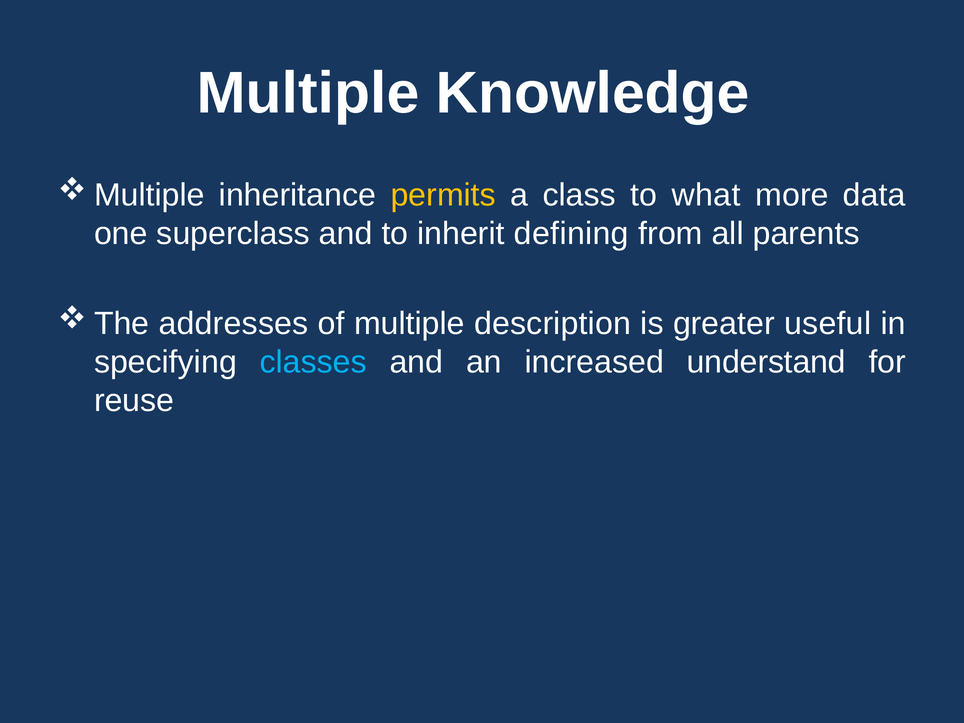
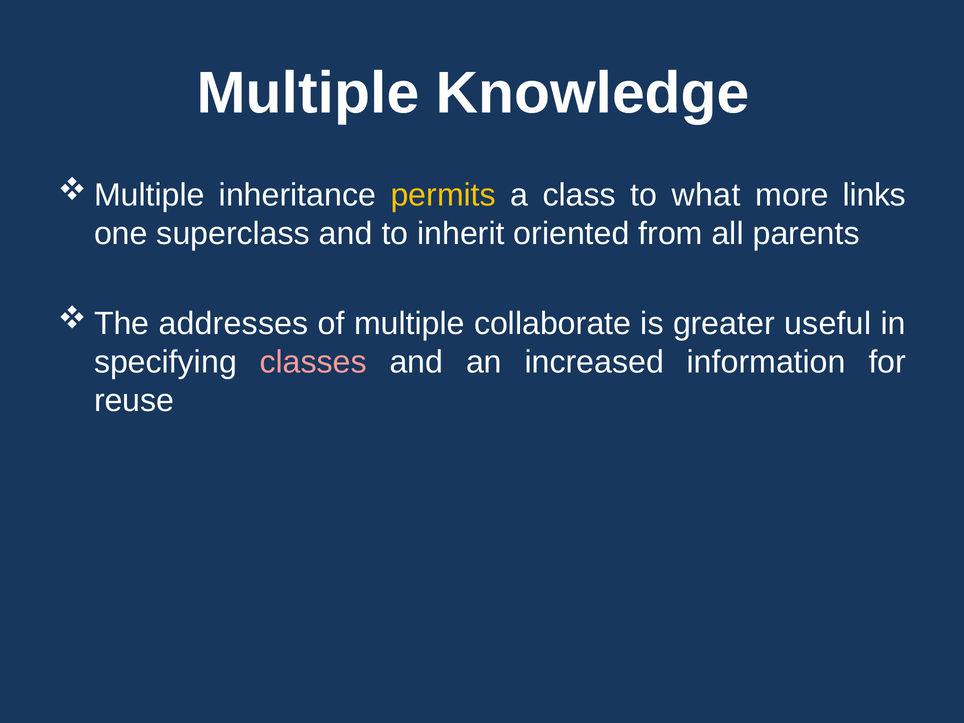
data: data -> links (874, 195)
defining: defining -> oriented (572, 234)
description: description -> collaborate (553, 324)
classes colour: light blue -> pink (313, 362)
understand: understand -> information (766, 362)
